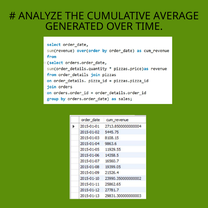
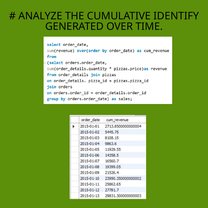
AVERAGE: AVERAGE -> IDENTIFY (176, 16)
